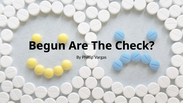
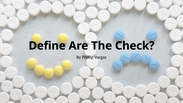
Begun: Begun -> Define (47, 46)
